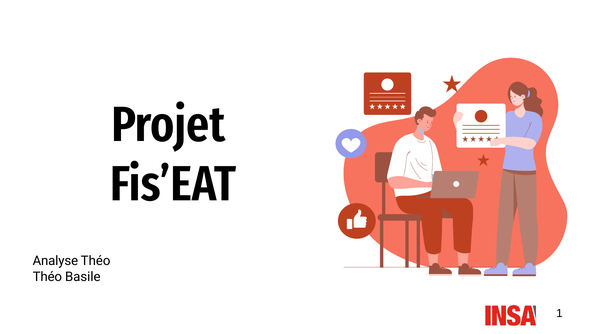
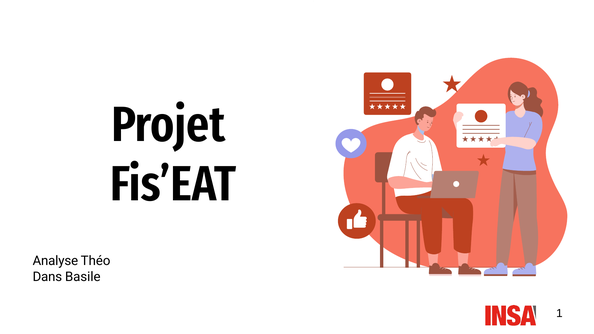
Théo: Théo -> Dans (47, 277)
